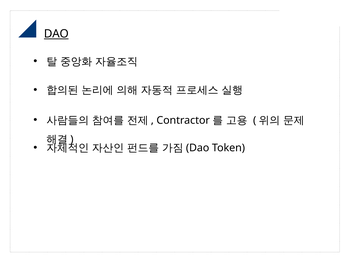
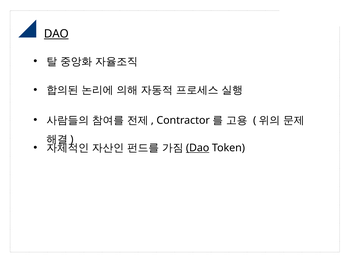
Dao underline: none -> present (198, 148)
